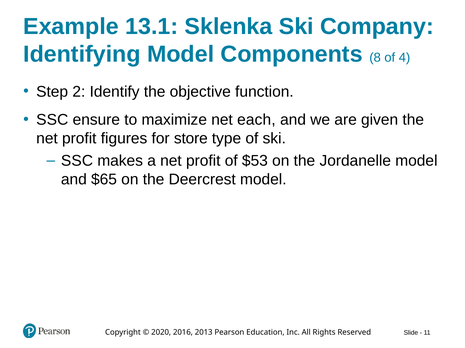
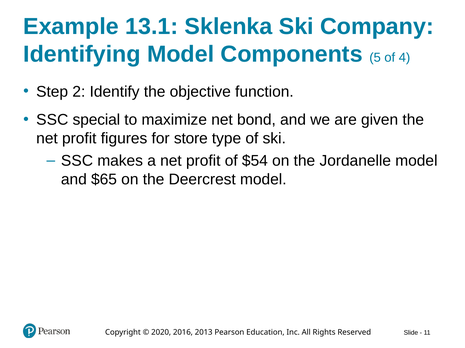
8: 8 -> 5 (375, 58)
ensure: ensure -> special (96, 120)
each: each -> bond (256, 120)
$53: $53 -> $54 (255, 161)
